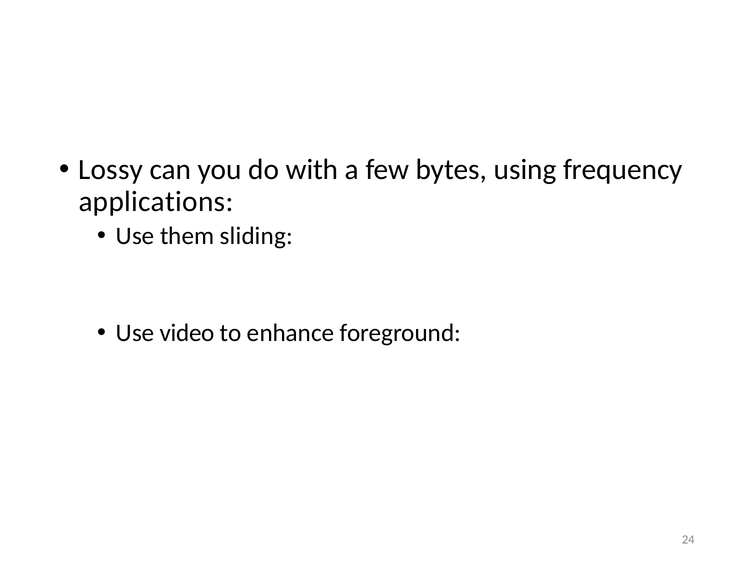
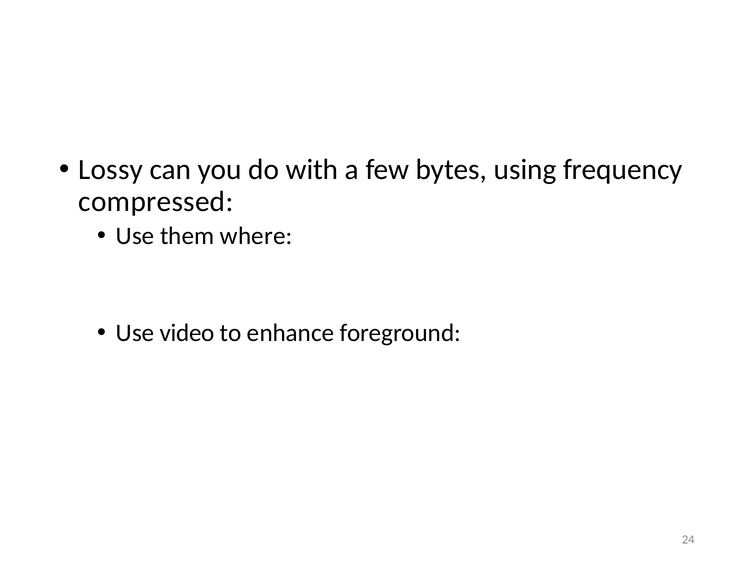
applications: applications -> compressed (156, 202)
sliding: sliding -> where (256, 236)
